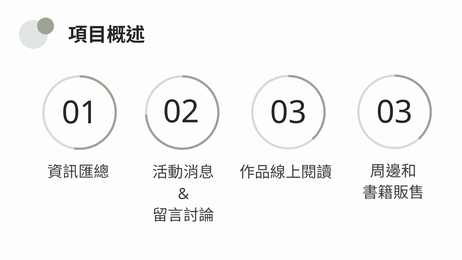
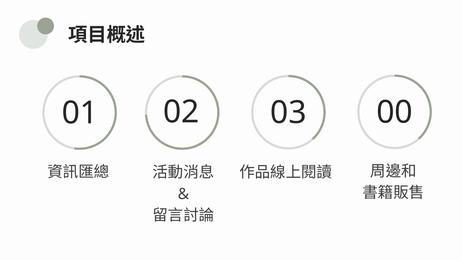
02 03: 03 -> 00 (395, 112)
